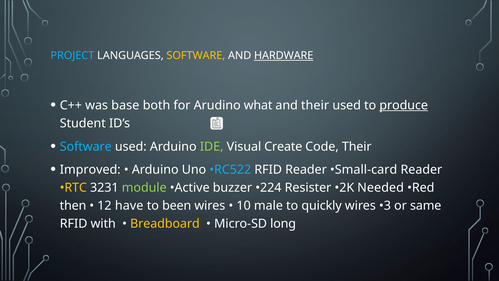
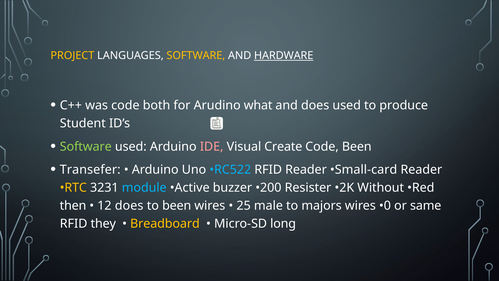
PROJECT colour: light blue -> yellow (72, 55)
was base: base -> code (125, 105)
and their: their -> does (315, 105)
produce underline: present -> none (404, 105)
Software colour: light blue -> light green (86, 146)
IDE colour: light green -> pink (212, 146)
Code Their: Their -> Been (357, 146)
Improved: Improved -> Transefer (90, 170)
module colour: light green -> light blue (144, 188)
•224: •224 -> •200 (268, 188)
Needed: Needed -> Without (381, 188)
12 have: have -> does (129, 206)
10: 10 -> 25 (244, 206)
quickly: quickly -> majors (322, 206)
•3: •3 -> •0 (385, 206)
with: with -> they (103, 223)
